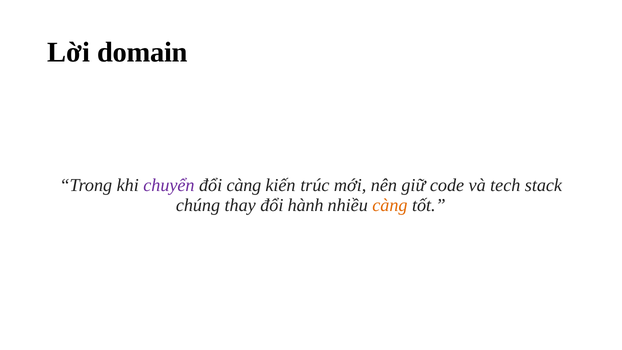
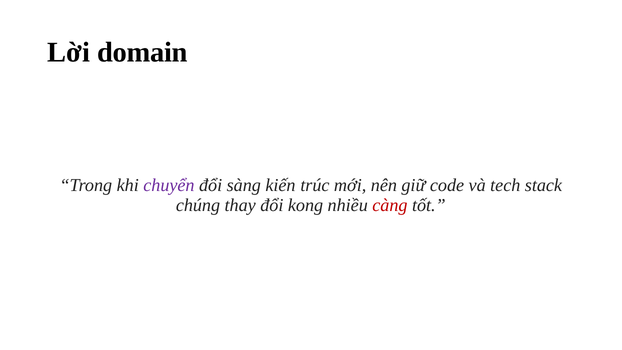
đổi càng: càng -> sàng (244, 185)
hành: hành -> kong (306, 205)
càng colour: orange -> red (390, 205)
